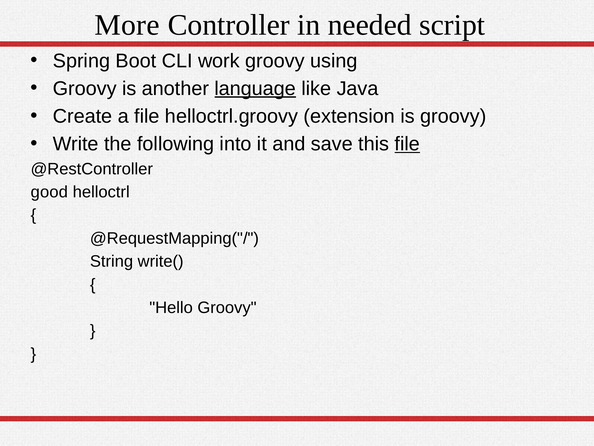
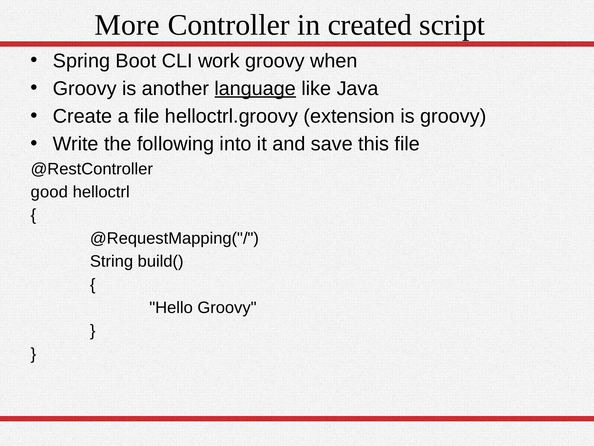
needed: needed -> created (370, 25)
using: using -> when (334, 61)
file underline: present -> none (407, 144)
write(: write( -> build( (161, 261)
